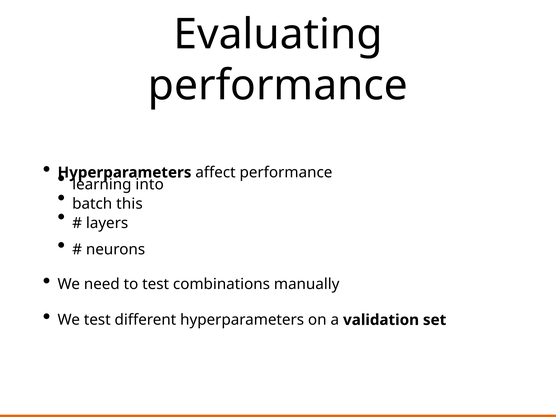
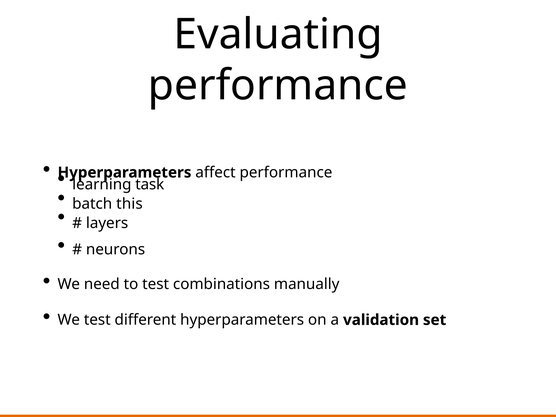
into: into -> task (150, 185)
